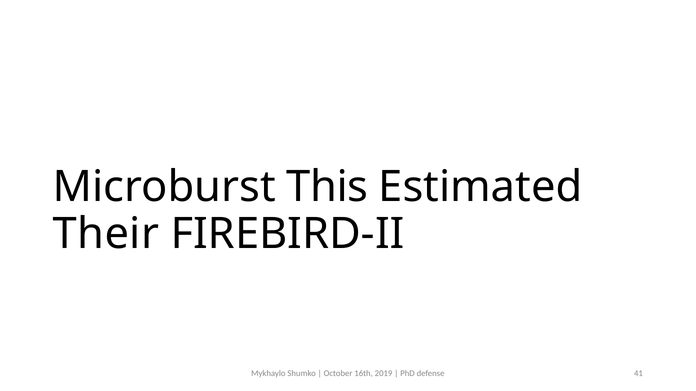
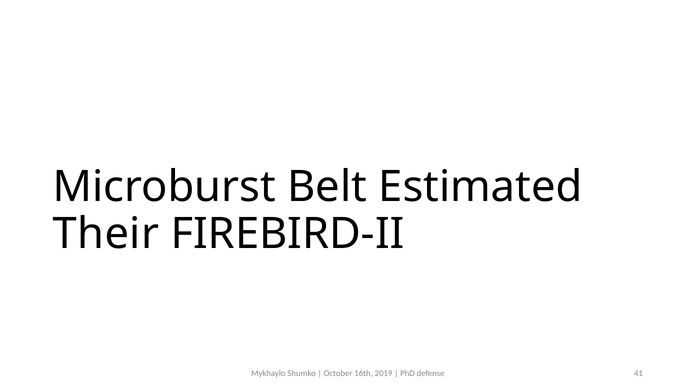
This: This -> Belt (327, 187)
